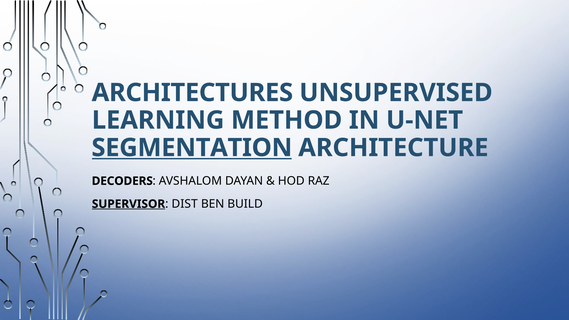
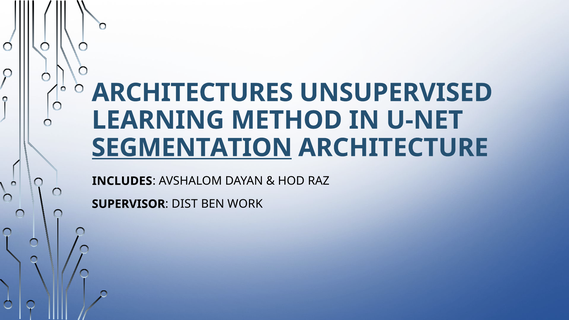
DECODERS: DECODERS -> INCLUDES (122, 181)
SUPERVISOR underline: present -> none (128, 204)
BUILD: BUILD -> WORK (245, 204)
